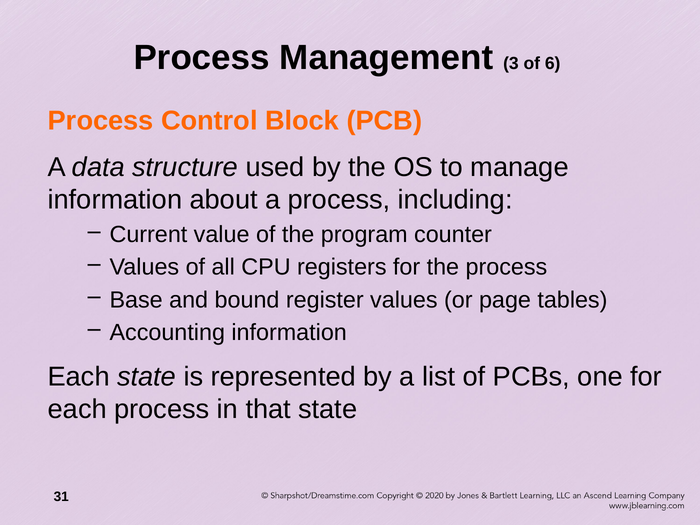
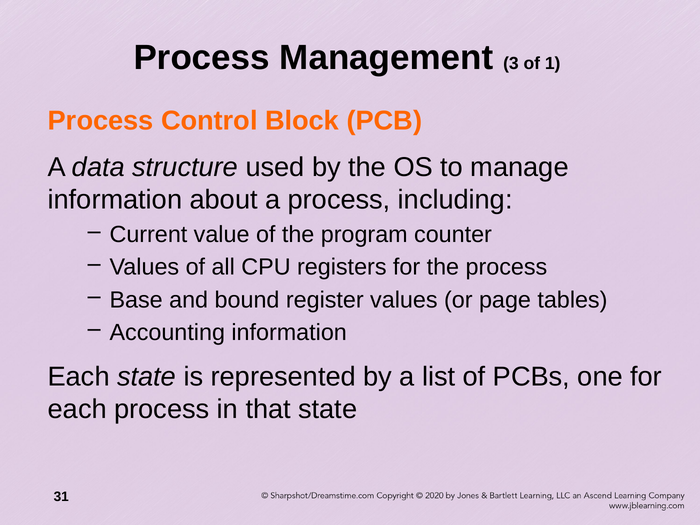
6: 6 -> 1 (553, 64)
